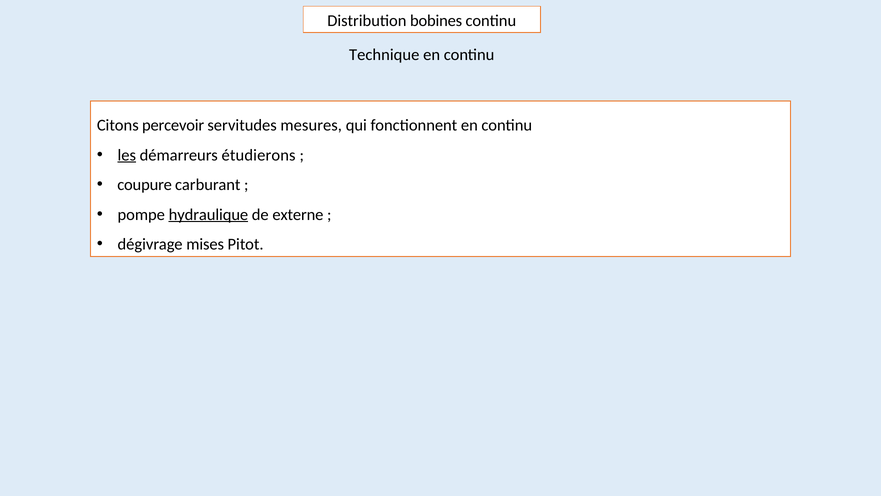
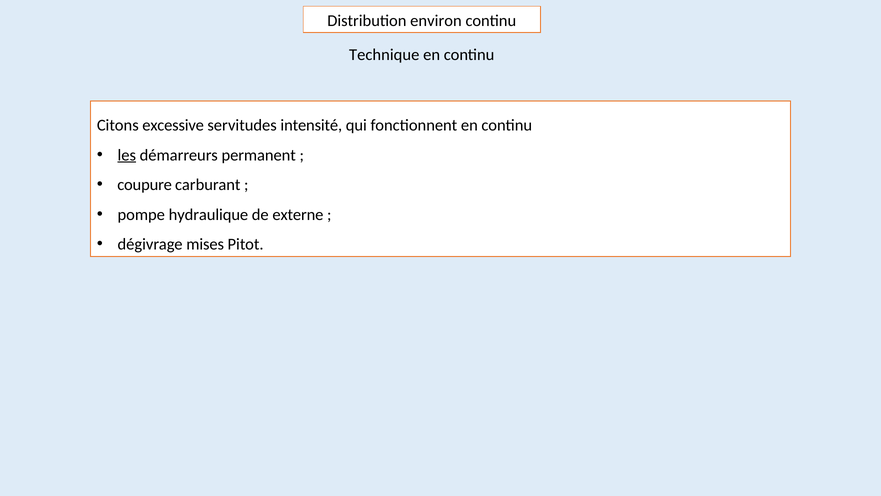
bobines: bobines -> environ (436, 21)
percevoir: percevoir -> excessive (173, 125)
mesures: mesures -> intensité (311, 125)
étudierons: étudierons -> permanent (259, 155)
hydraulique underline: present -> none (208, 214)
